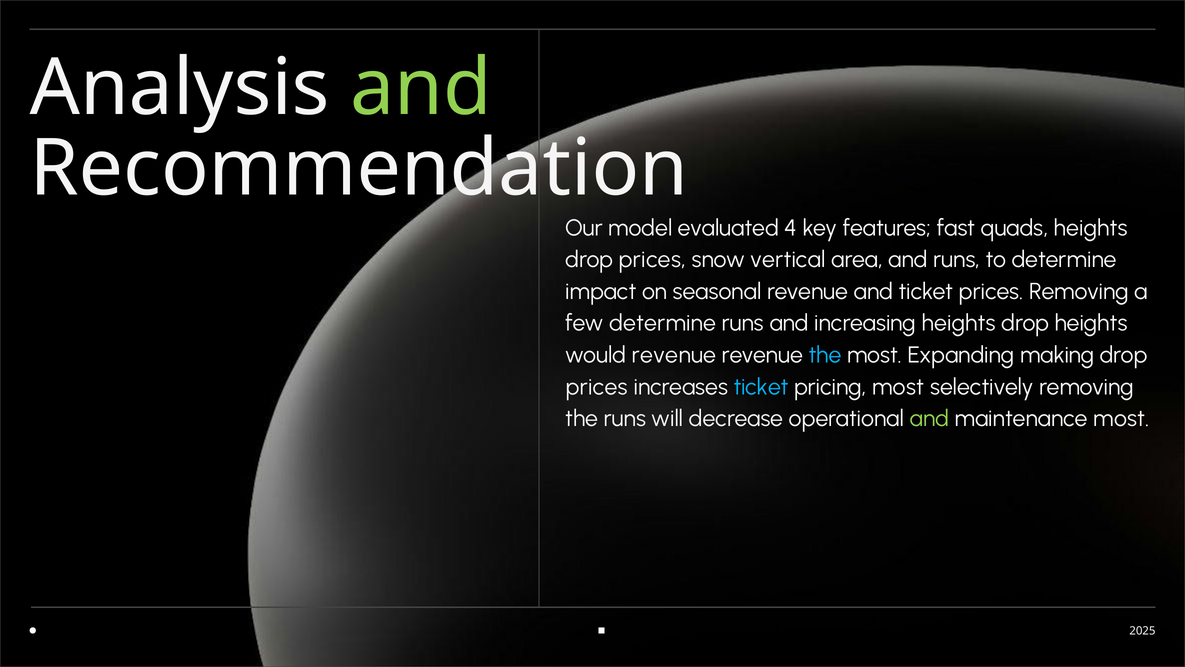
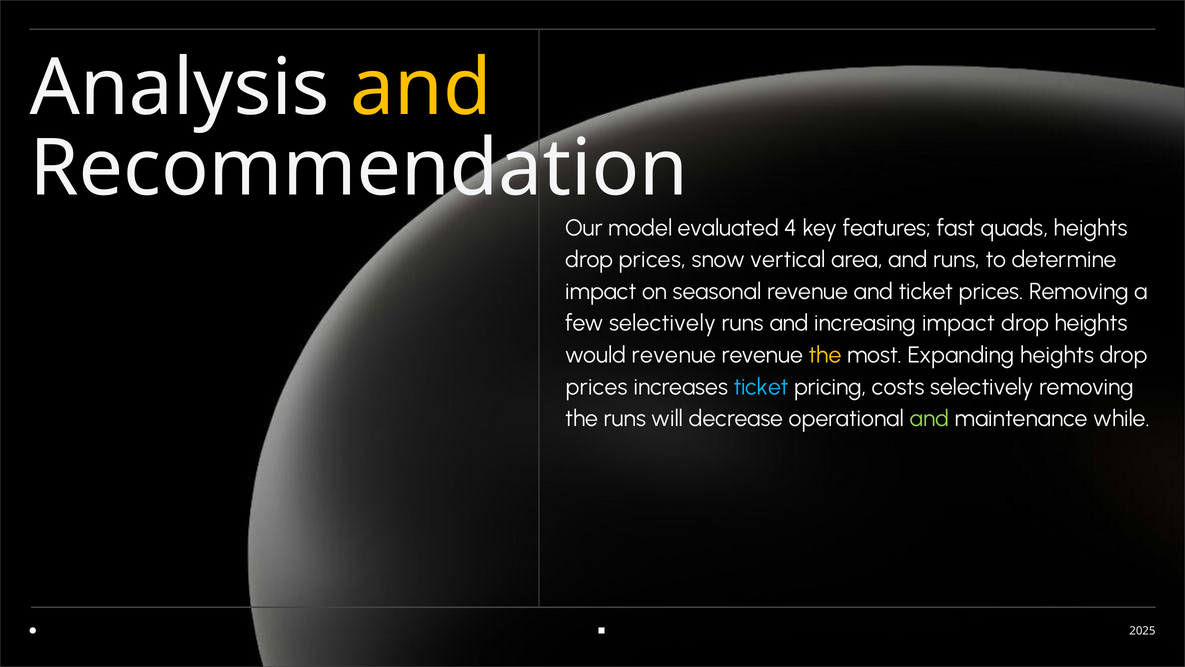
and colour: light green -> yellow (421, 88)
few determine: determine -> selectively (663, 323)
increasing heights: heights -> impact (959, 323)
the colour: light blue -> yellow (825, 355)
Expanding making: making -> heights (1057, 355)
pricing most: most -> costs (898, 387)
maintenance most: most -> while (1122, 418)
